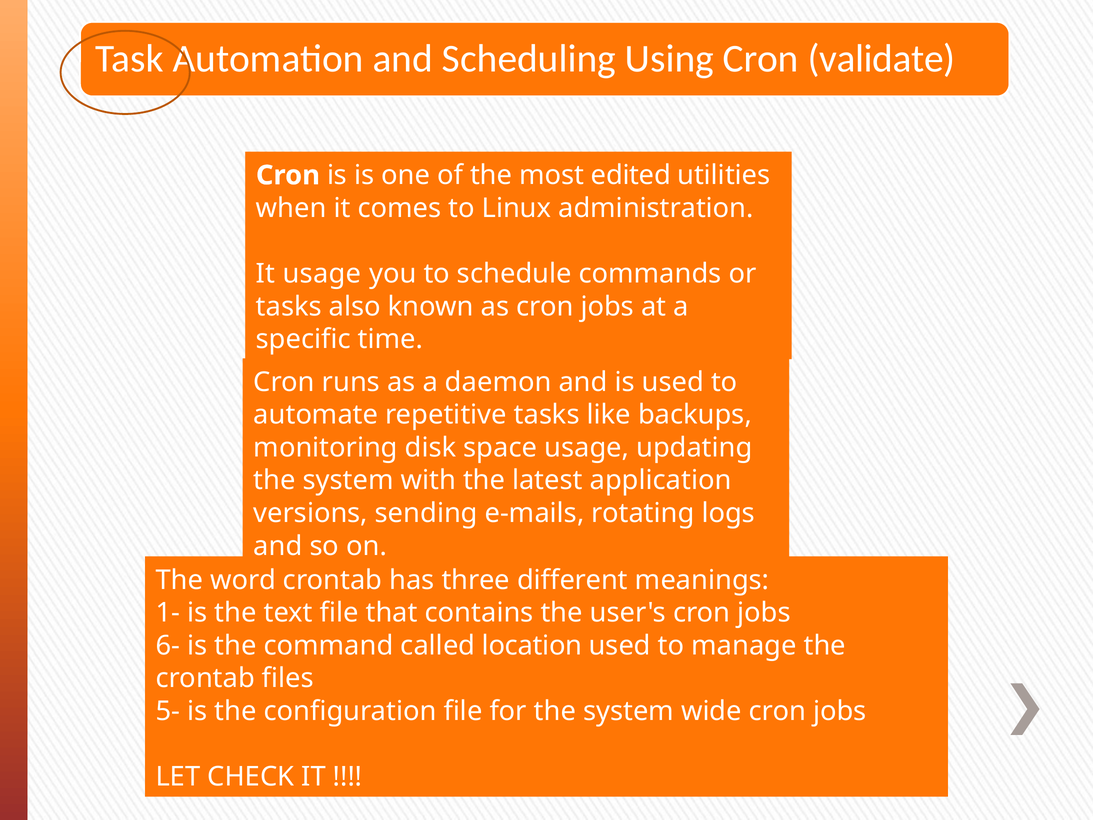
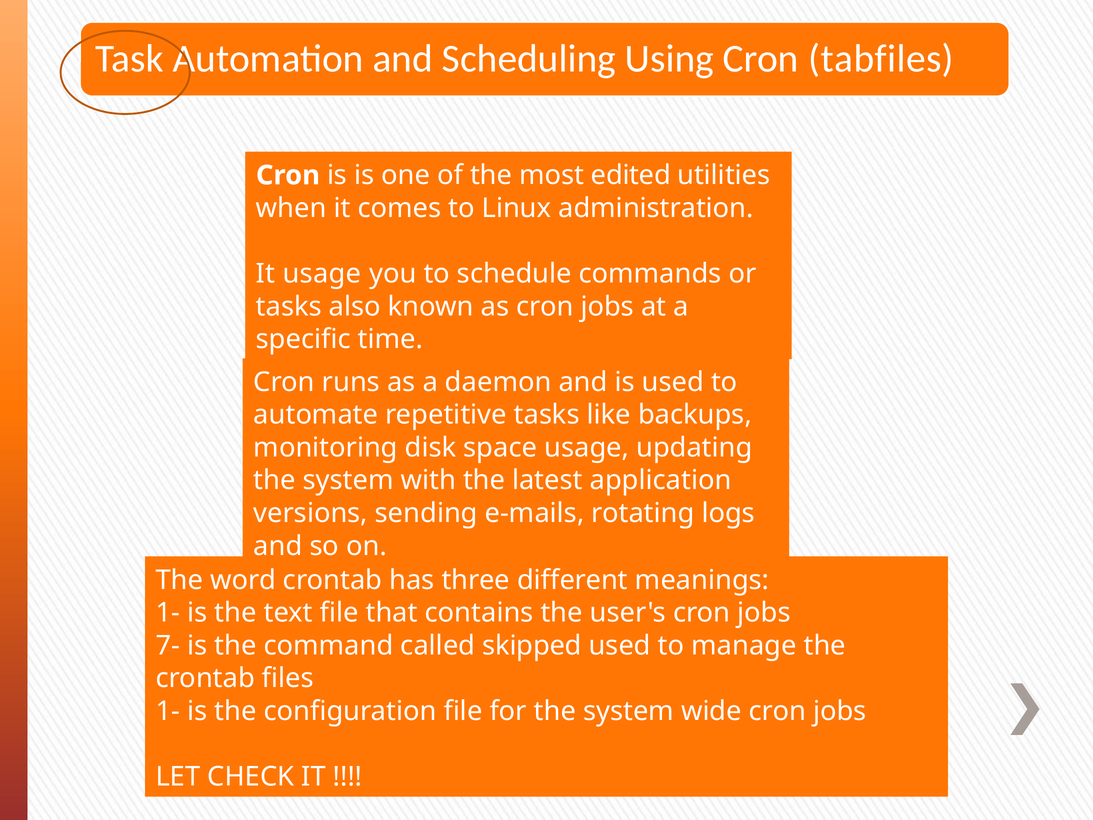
validate: validate -> tabfiles (881, 59)
6-: 6- -> 7- (168, 645)
location: location -> skipped (532, 645)
5-: 5- -> 1- (168, 711)
